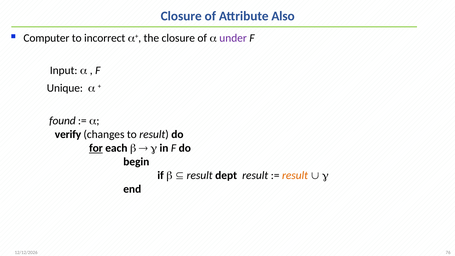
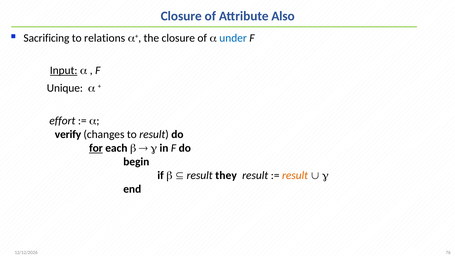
Computer: Computer -> Sacrificing (46, 38)
incorrect: incorrect -> relations (105, 38)
under colour: purple -> blue (233, 38)
Input underline: none -> present (64, 70)
found: found -> effort (62, 121)
dept: dept -> they (226, 175)
